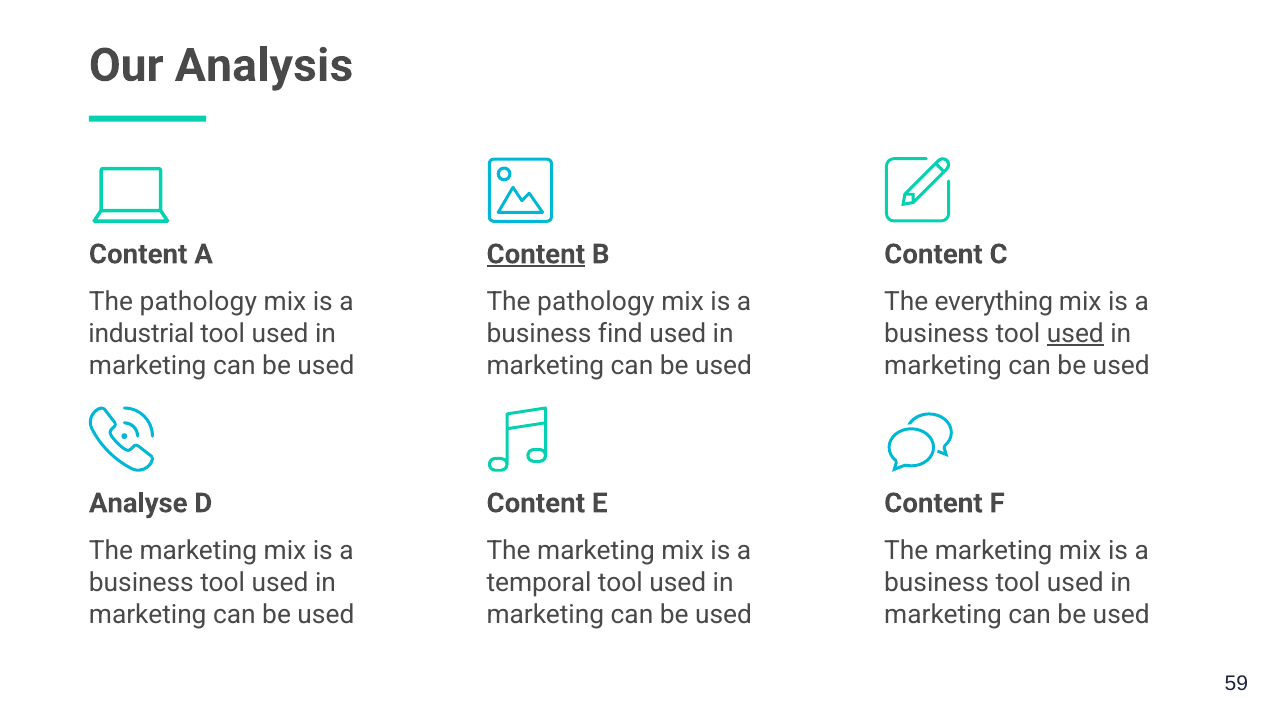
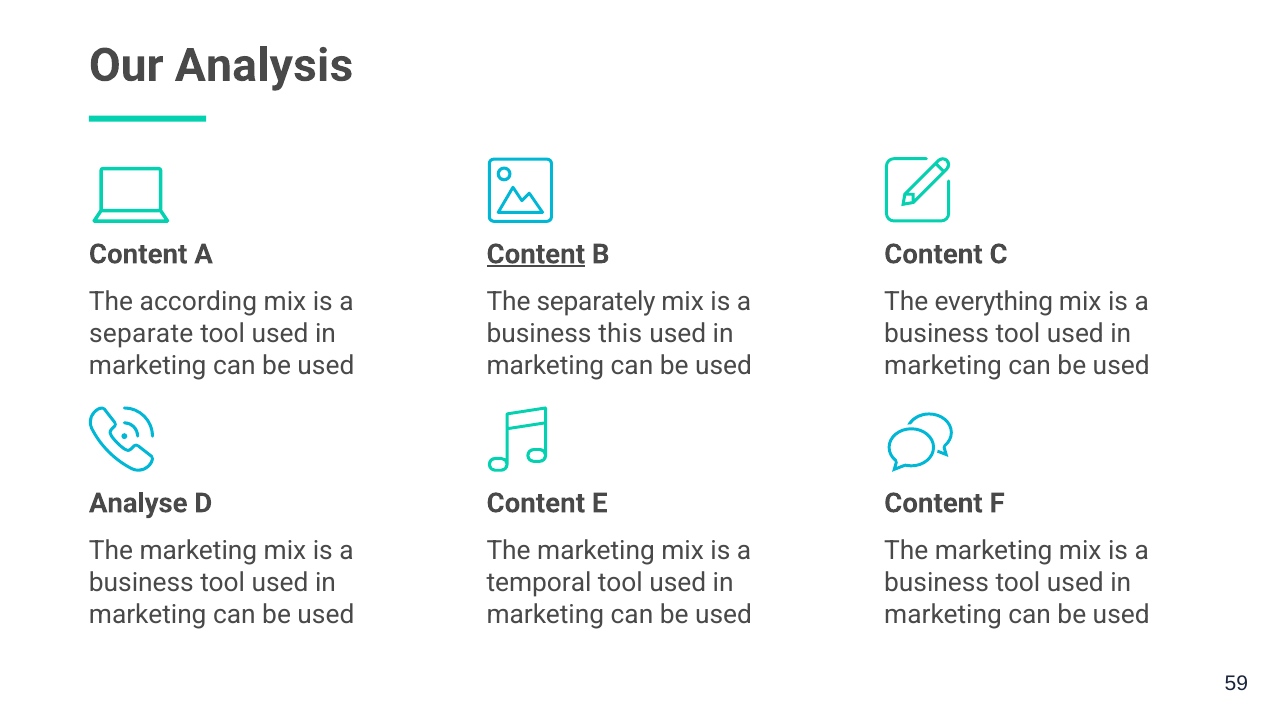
pathology: pathology -> according (198, 302)
pathology: pathology -> separately (596, 302)
industrial: industrial -> separate (141, 334)
find: find -> this (620, 334)
used underline: present -> none (1075, 334)
